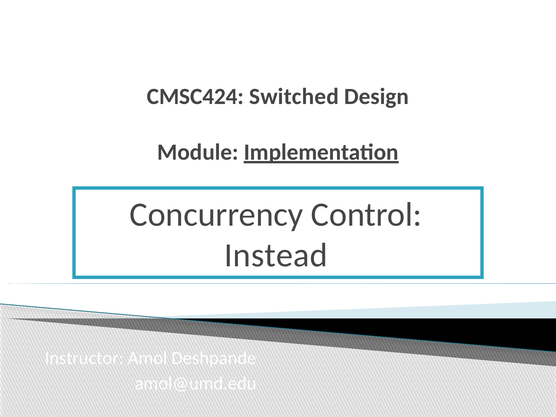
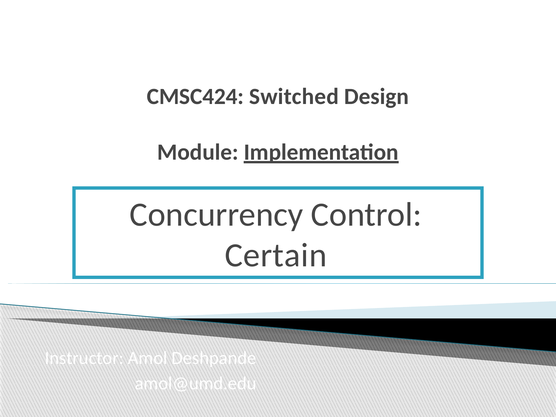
Instead: Instead -> Certain (276, 255)
